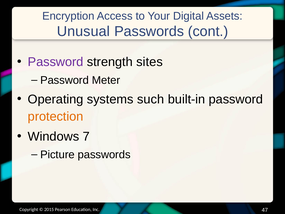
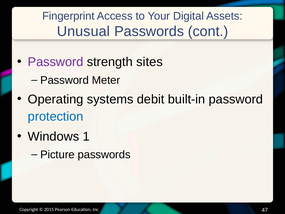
Encryption: Encryption -> Fingerprint (68, 16)
such: such -> debit (151, 99)
protection colour: orange -> blue (56, 116)
7: 7 -> 1 (86, 136)
